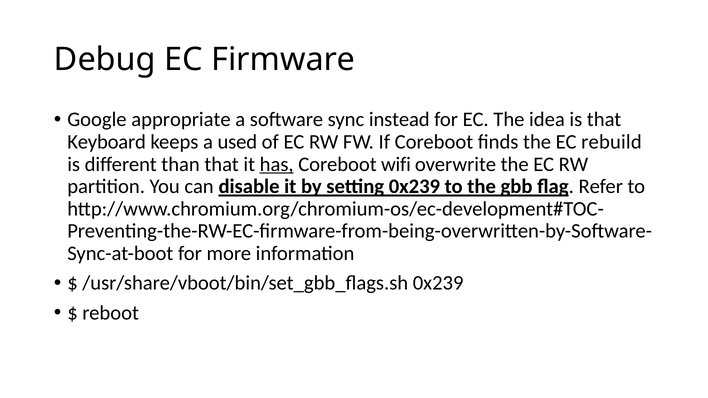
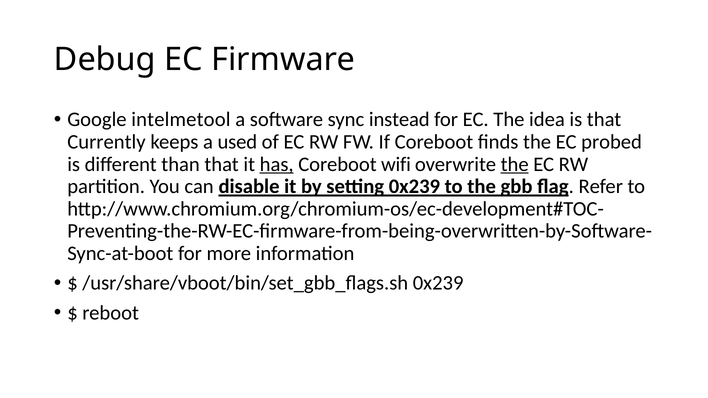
appropriate: appropriate -> intelmetool (181, 120)
Keyboard: Keyboard -> Currently (106, 142)
rebuild: rebuild -> probed (612, 142)
the underline: none -> present (515, 164)
